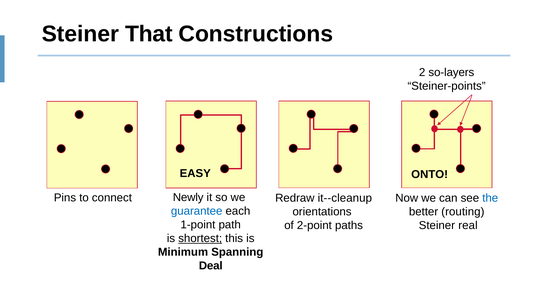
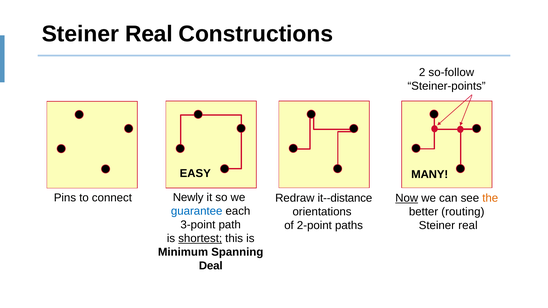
That: That -> Real (149, 34)
so-layers: so-layers -> so-follow (451, 73)
ONTO: ONTO -> MANY (430, 175)
Now underline: none -> present (407, 198)
the colour: blue -> orange (490, 198)
it--cleanup: it--cleanup -> it--distance (345, 198)
1-point: 1-point -> 3-point (198, 225)
